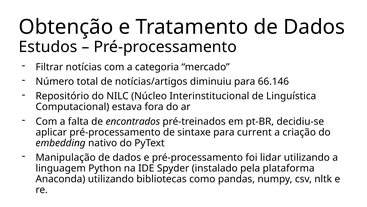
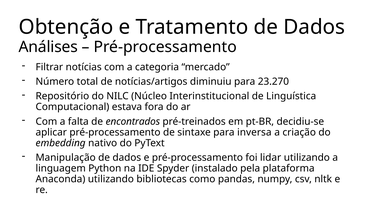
Estudos: Estudos -> Análises (48, 47)
66.146: 66.146 -> 23.270 (273, 81)
current: current -> inversa (254, 132)
